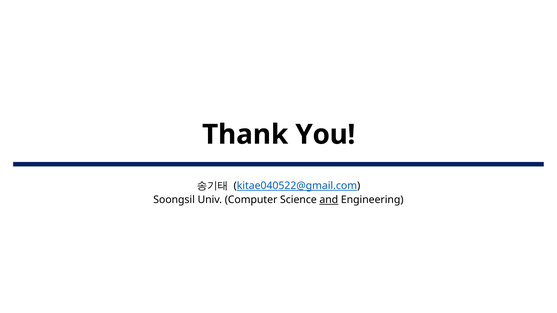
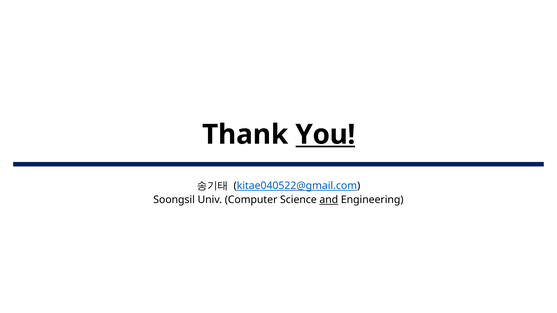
You underline: none -> present (325, 135)
